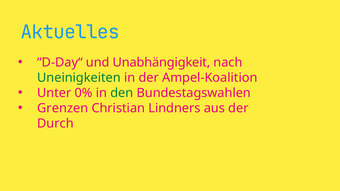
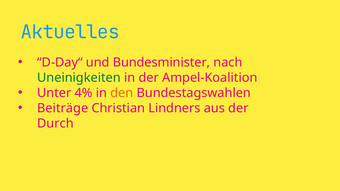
Unabhängigkeit: Unabhängigkeit -> Bundesminister (161, 62)
0%: 0% -> 4% (84, 93)
den colour: green -> orange (122, 93)
Grenzen: Grenzen -> Beiträge (63, 108)
